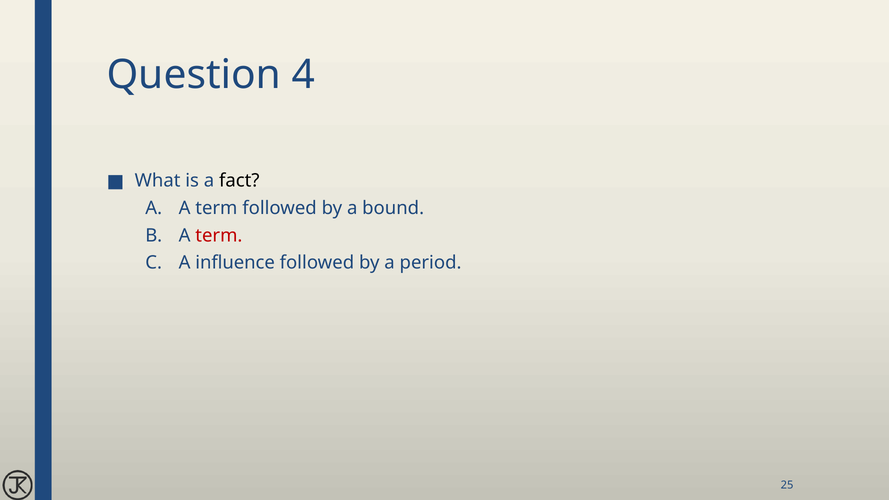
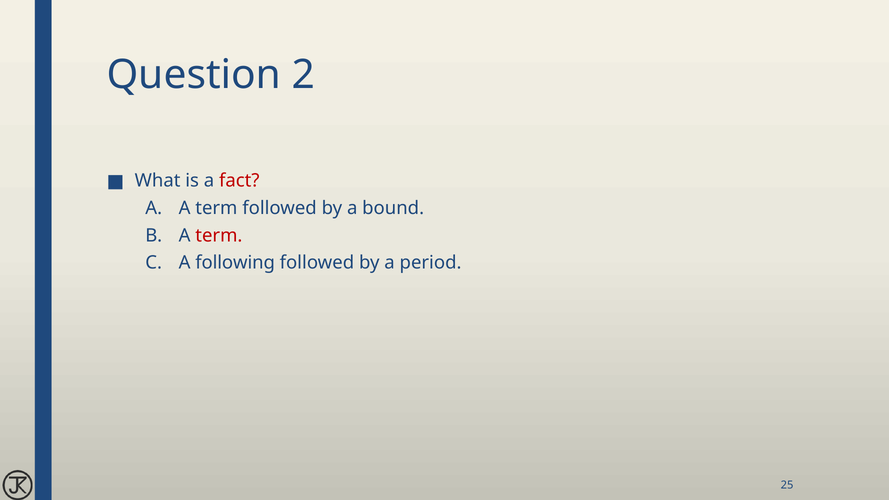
4: 4 -> 2 (303, 75)
fact colour: black -> red (239, 181)
influence: influence -> following (235, 263)
